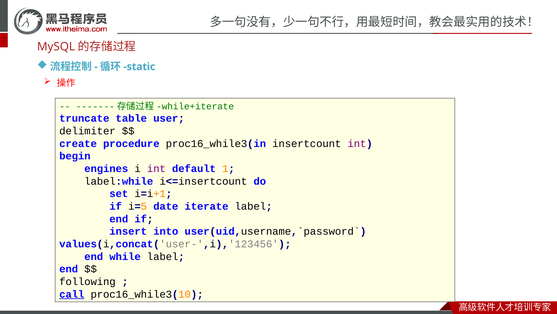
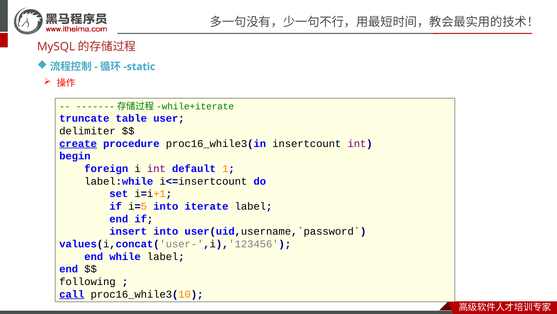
create underline: none -> present (78, 143)
engines: engines -> foreign (106, 168)
i=5 date: date -> into (166, 206)
